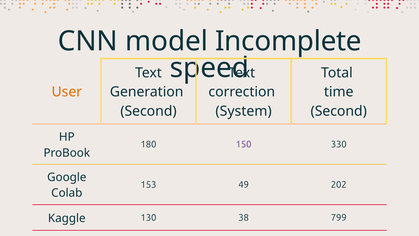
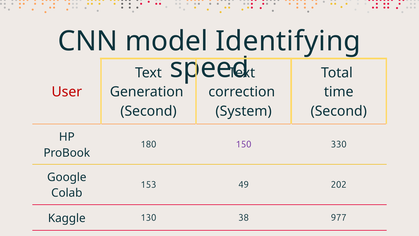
Incomplete: Incomplete -> Identifying (288, 41)
User colour: orange -> red (67, 92)
799: 799 -> 977 (339, 218)
